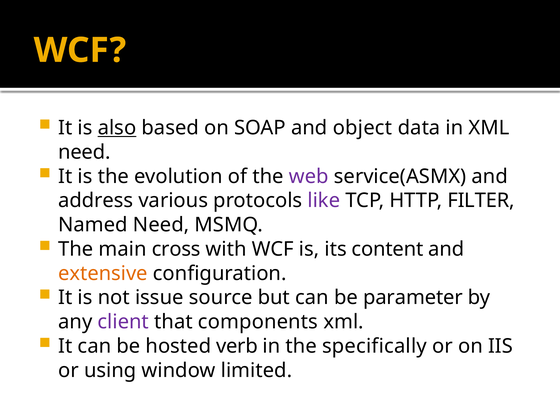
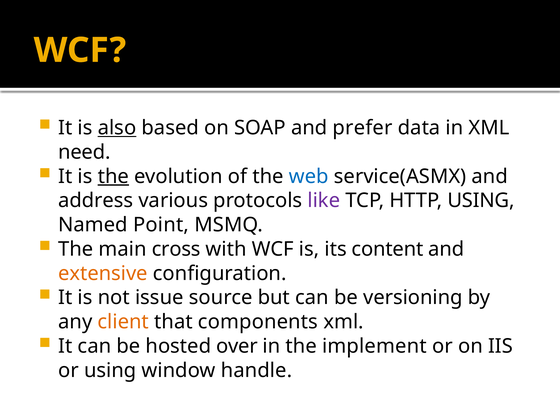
object: object -> prefer (363, 128)
the underline: none -> present (113, 176)
web colour: purple -> blue (309, 176)
HTTP FILTER: FILTER -> USING (481, 201)
Named Need: Need -> Point (161, 225)
parameter: parameter -> versioning (413, 298)
client colour: purple -> orange (123, 322)
verb: verb -> over (237, 346)
specifically: specifically -> implement (374, 346)
limited: limited -> handle (256, 370)
